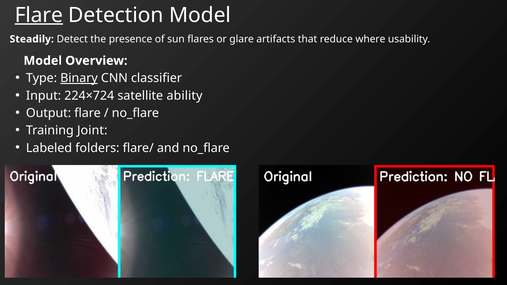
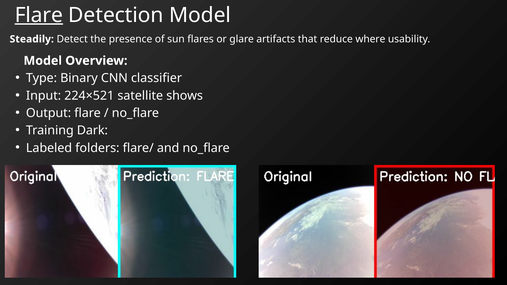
Binary underline: present -> none (79, 78)
224×724: 224×724 -> 224×521 (89, 96)
ability: ability -> shows (185, 96)
Joint: Joint -> Dark (92, 131)
